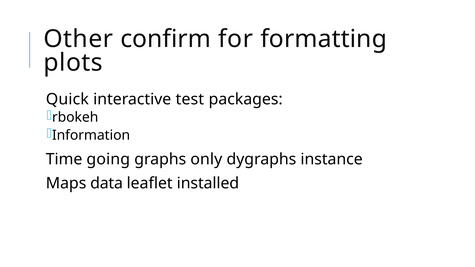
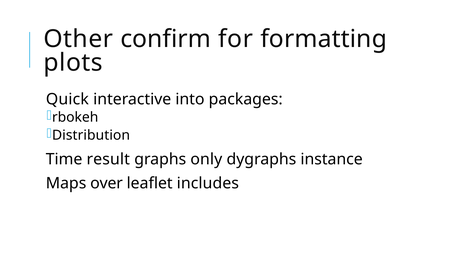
test: test -> into (190, 99)
Information: Information -> Distribution (91, 135)
going: going -> result (108, 159)
data: data -> over (107, 183)
installed: installed -> includes (208, 183)
